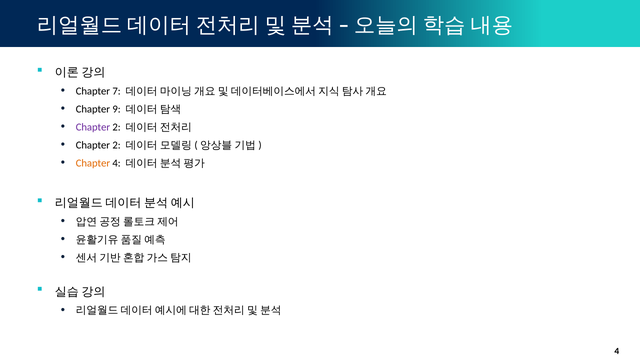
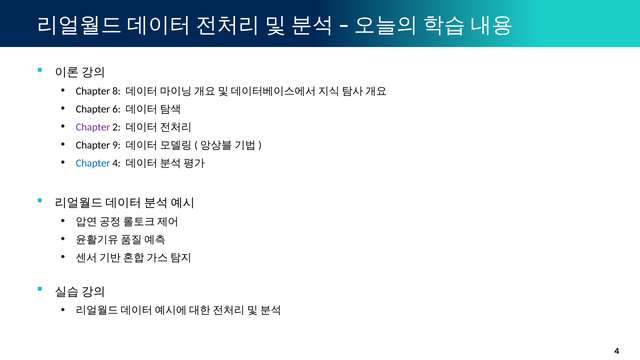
7: 7 -> 8 (117, 91)
9: 9 -> 6 (117, 109)
2: 2 -> 9 (117, 145)
Chapter colour: orange -> blue (93, 163)
